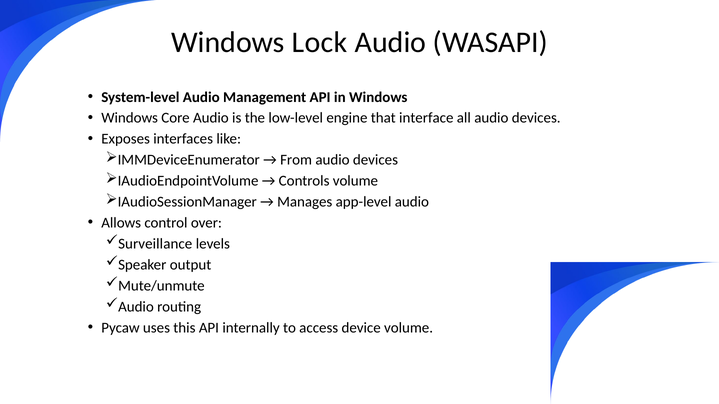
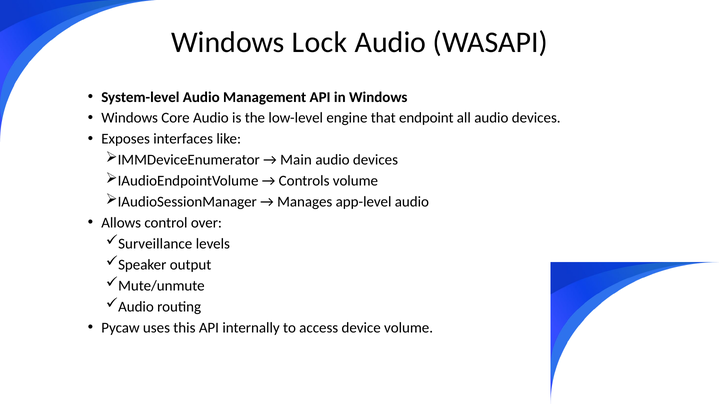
interface: interface -> endpoint (426, 118)
From: From -> Main (296, 160)
